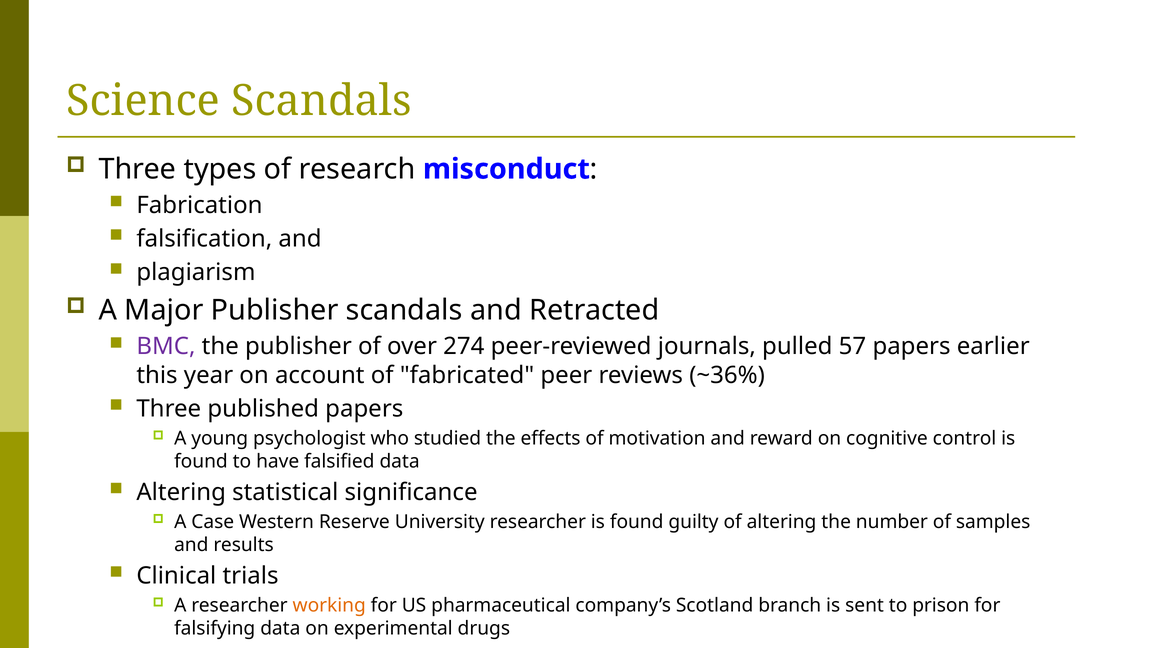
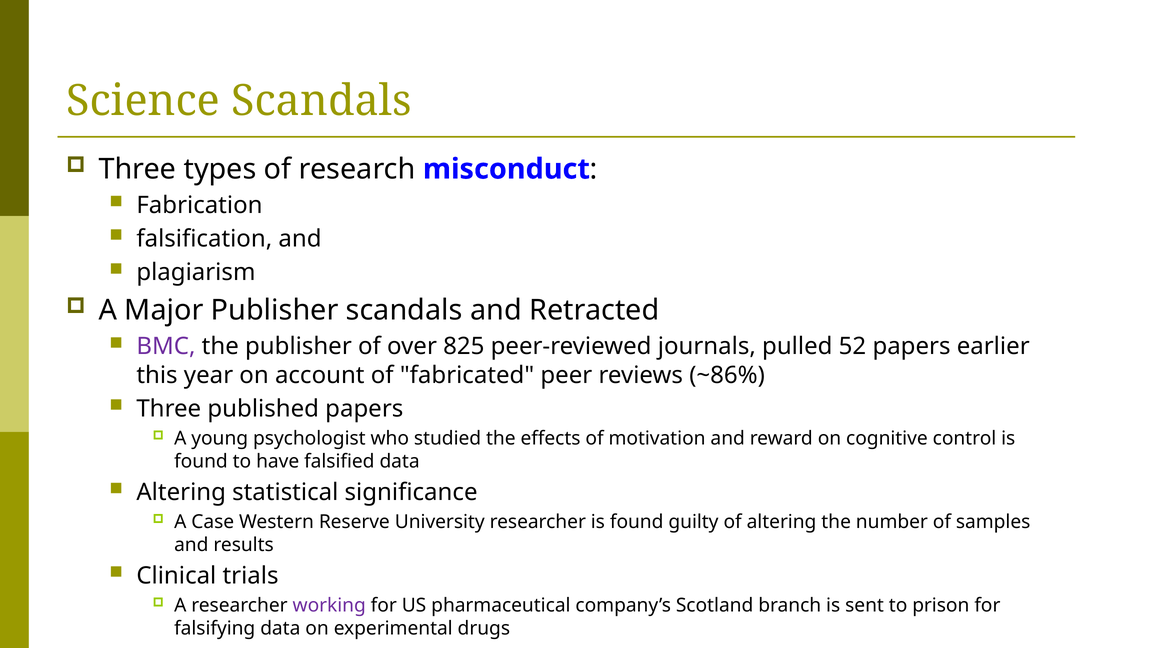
274: 274 -> 825 (464, 346)
57: 57 -> 52 (852, 346)
~36%: ~36% -> ~86% (727, 375)
working colour: orange -> purple (329, 605)
